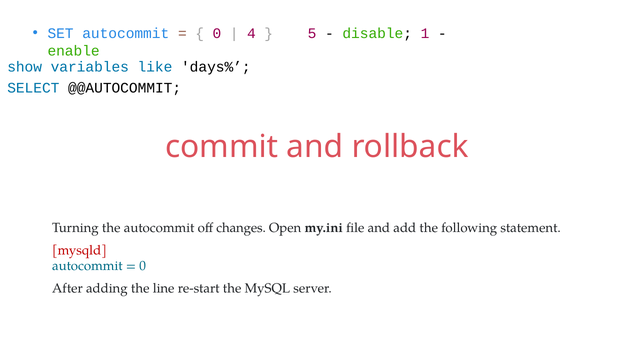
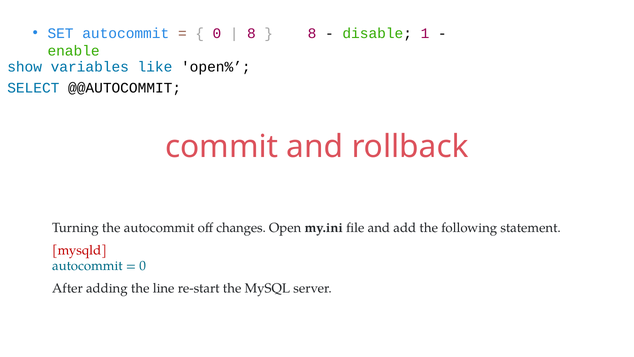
4: 4 -> 8 (251, 33)
5: 5 -> 8 (312, 33)
days%: days% -> open% (216, 67)
